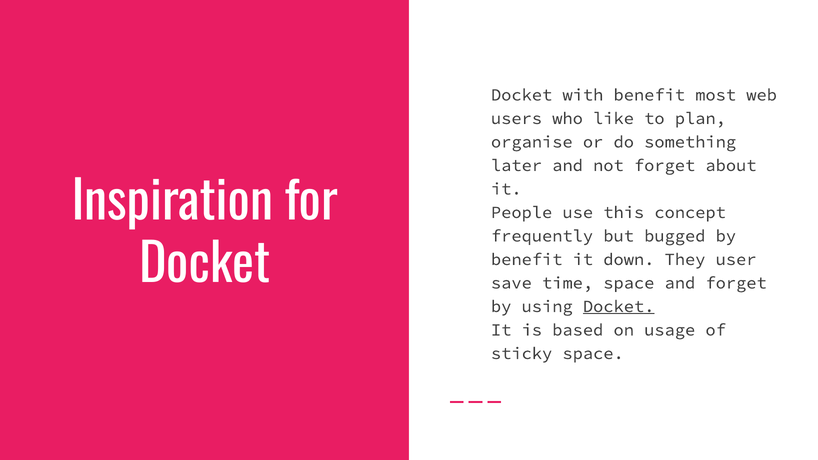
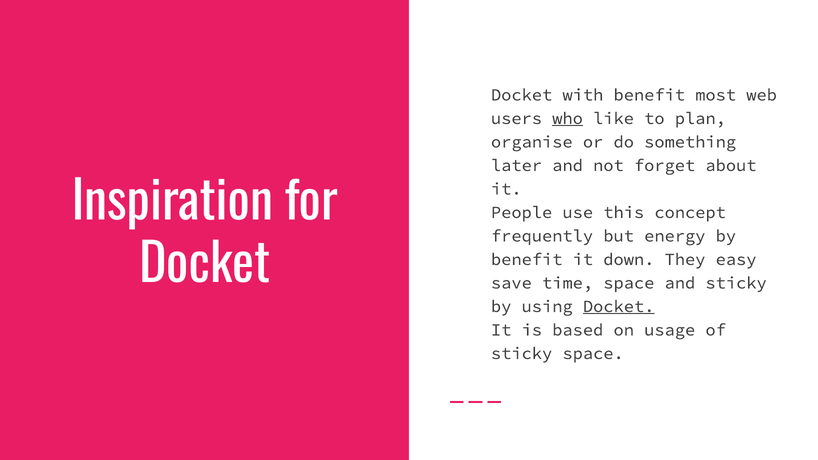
who underline: none -> present (568, 118)
bugged: bugged -> energy (675, 236)
user: user -> easy (736, 259)
and forget: forget -> sticky (736, 283)
